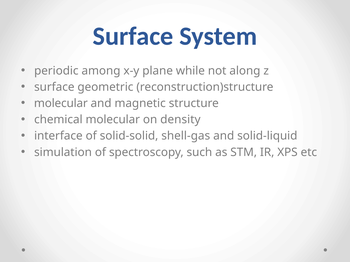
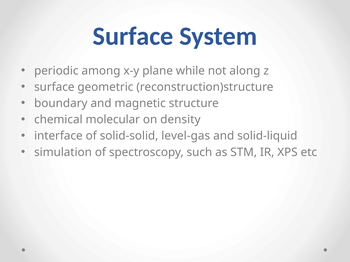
molecular: molecular -> boundary (61, 103)
shell-gas: shell-gas -> level-gas (186, 136)
